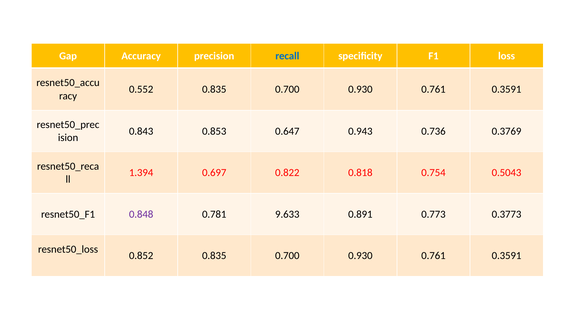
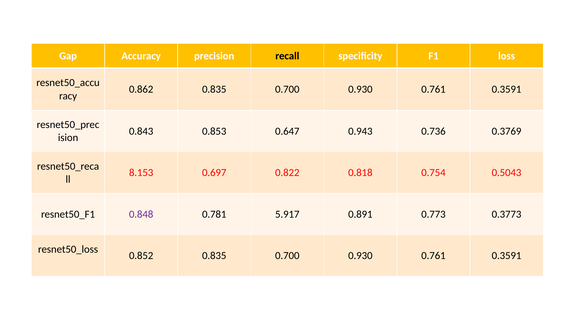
recall colour: blue -> black (287, 56)
0.552: 0.552 -> 0.862 (141, 89)
1.394: 1.394 -> 8.153 (141, 173)
9.633: 9.633 -> 5.917 (287, 214)
